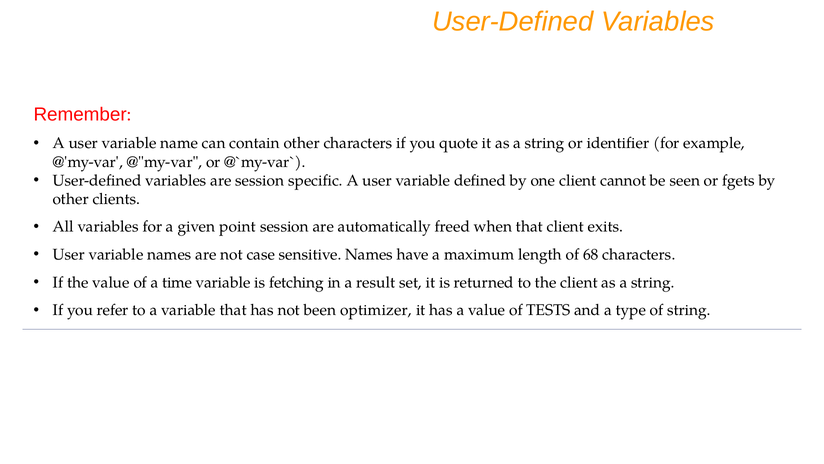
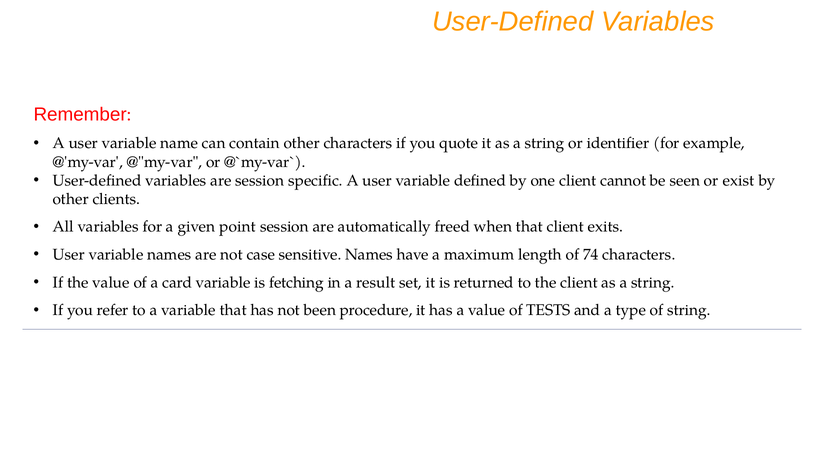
fgets: fgets -> exist (739, 180)
68: 68 -> 74 (591, 254)
time: time -> card (177, 282)
optimizer: optimizer -> procedure (376, 310)
